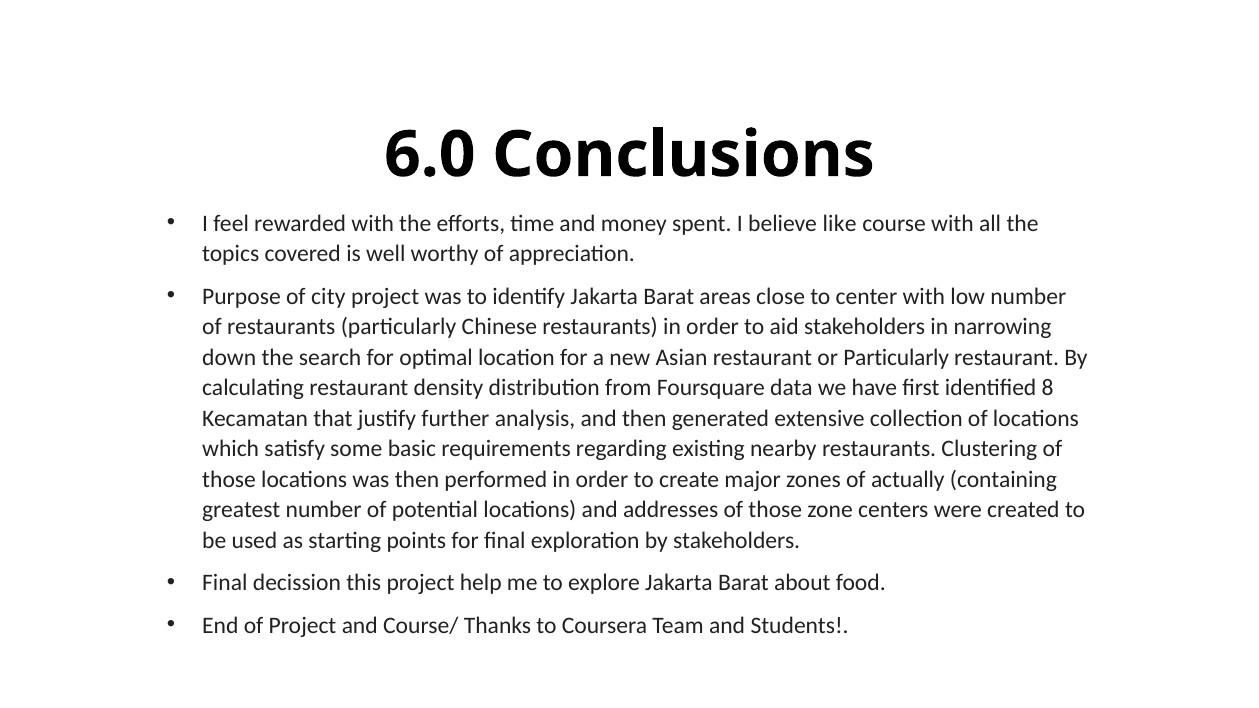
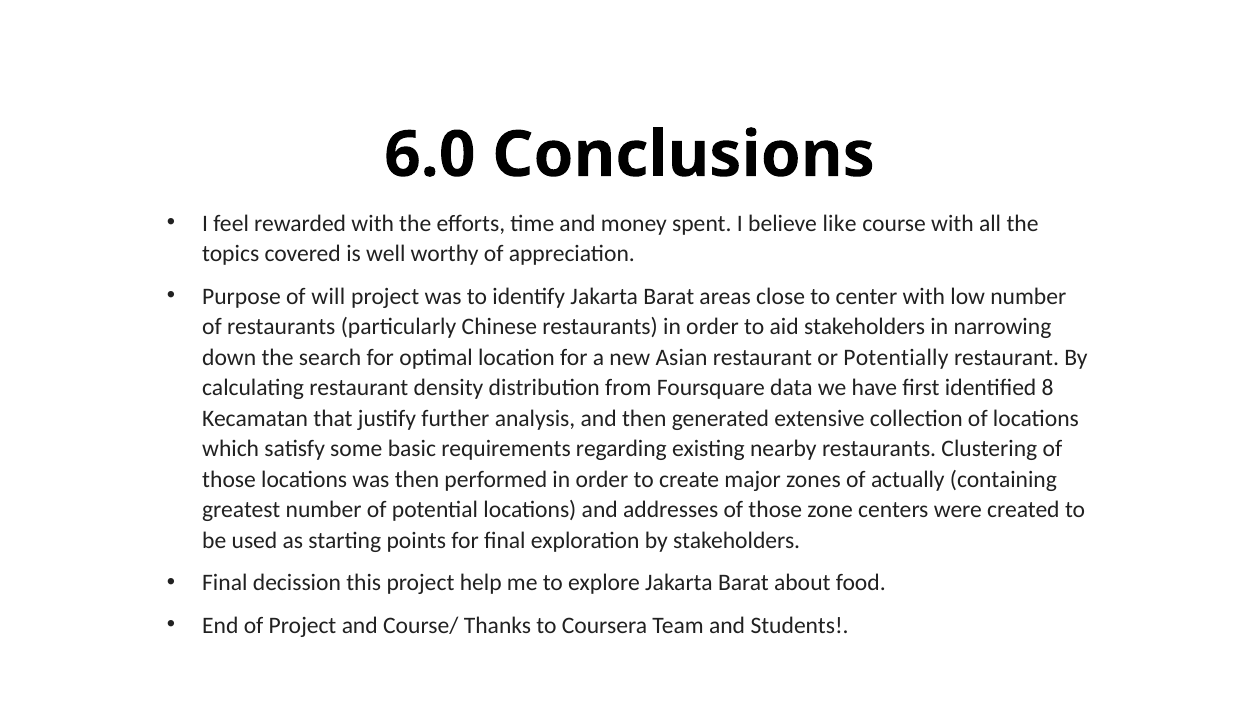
city: city -> will (328, 296)
or Particularly: Particularly -> Potentially (896, 357)
